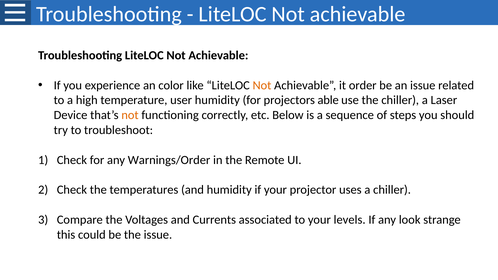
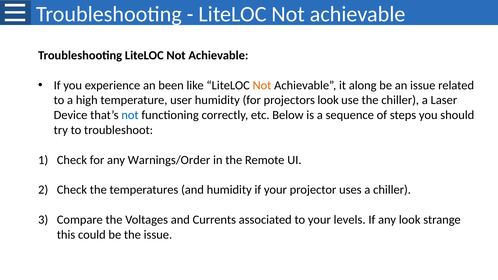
color: color -> been (171, 85)
order: order -> along (363, 85)
projectors able: able -> look (328, 100)
not colour: orange -> blue (130, 115)
